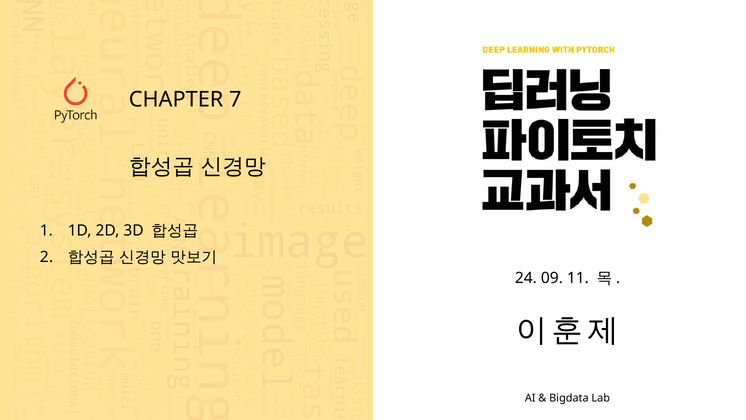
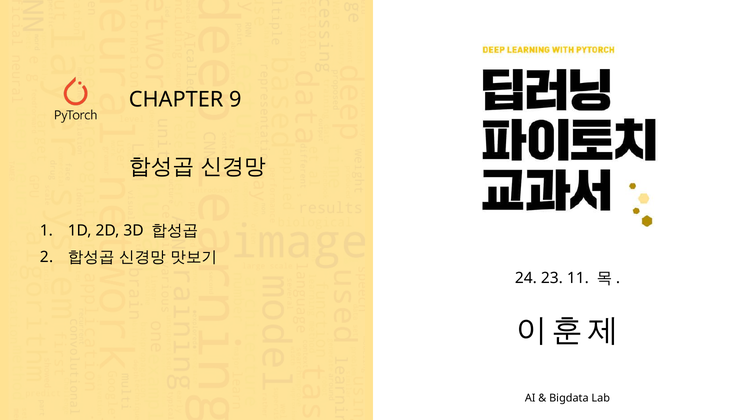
7: 7 -> 9 (235, 99)
09: 09 -> 23 (552, 278)
